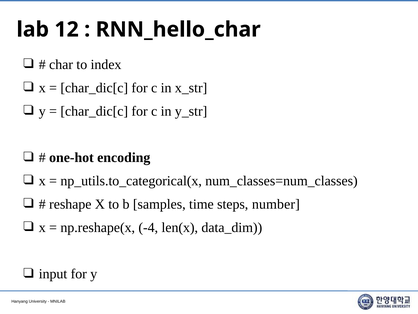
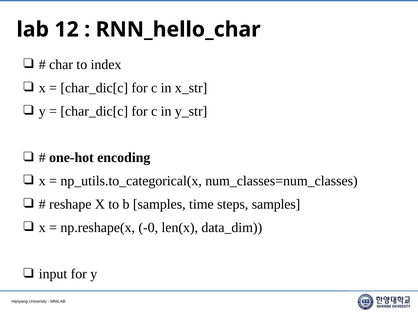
steps number: number -> samples (276, 204)
-4: -4 -> -0 (148, 227)
